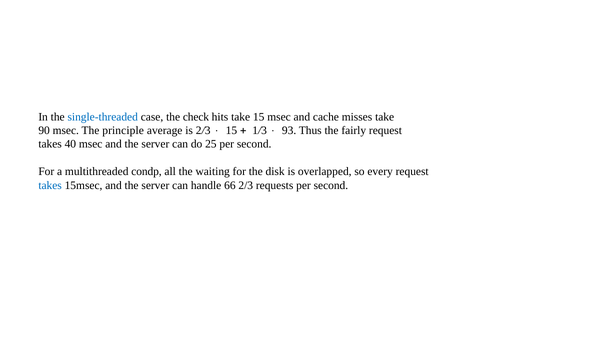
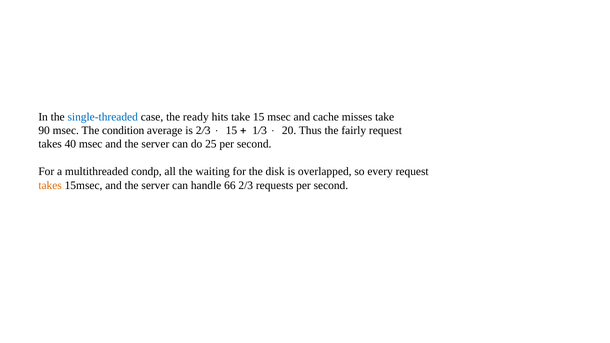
check: check -> ready (196, 117)
principle: principle -> condition (123, 131)
93: 93 -> 20 (289, 131)
takes colour: blue -> orange (50, 185)
